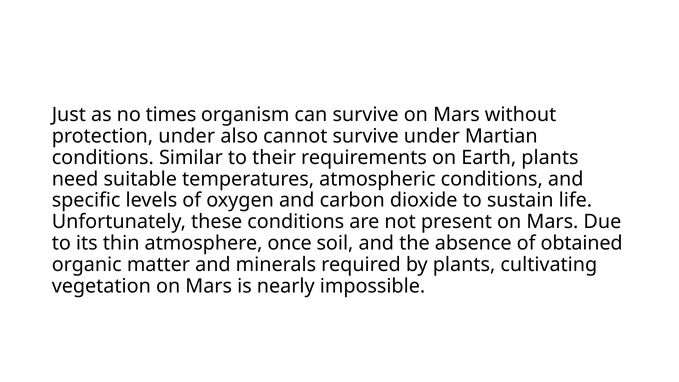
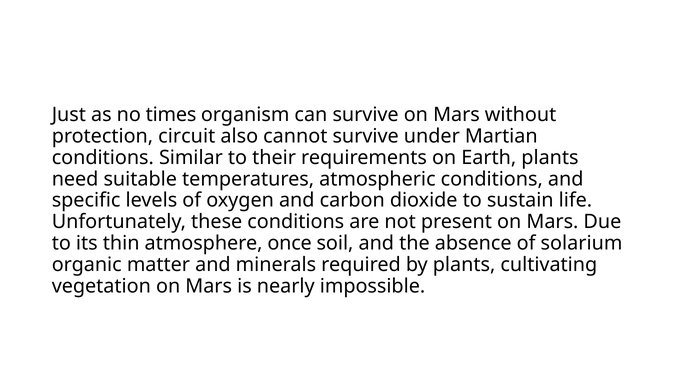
protection under: under -> circuit (187, 136)
obtained: obtained -> solarium (582, 243)
